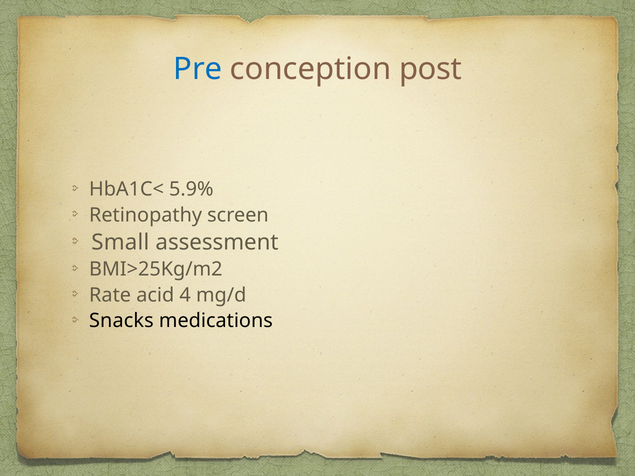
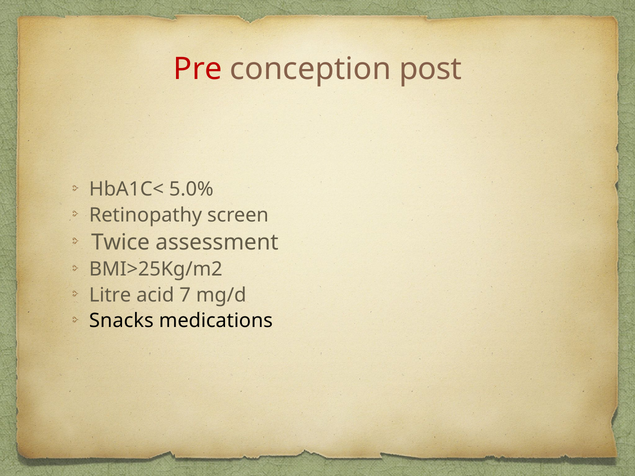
Pre colour: blue -> red (198, 69)
5.9%: 5.9% -> 5.0% (191, 190)
Small: Small -> Twice (120, 243)
Rate: Rate -> Litre (110, 295)
4: 4 -> 7 (185, 295)
